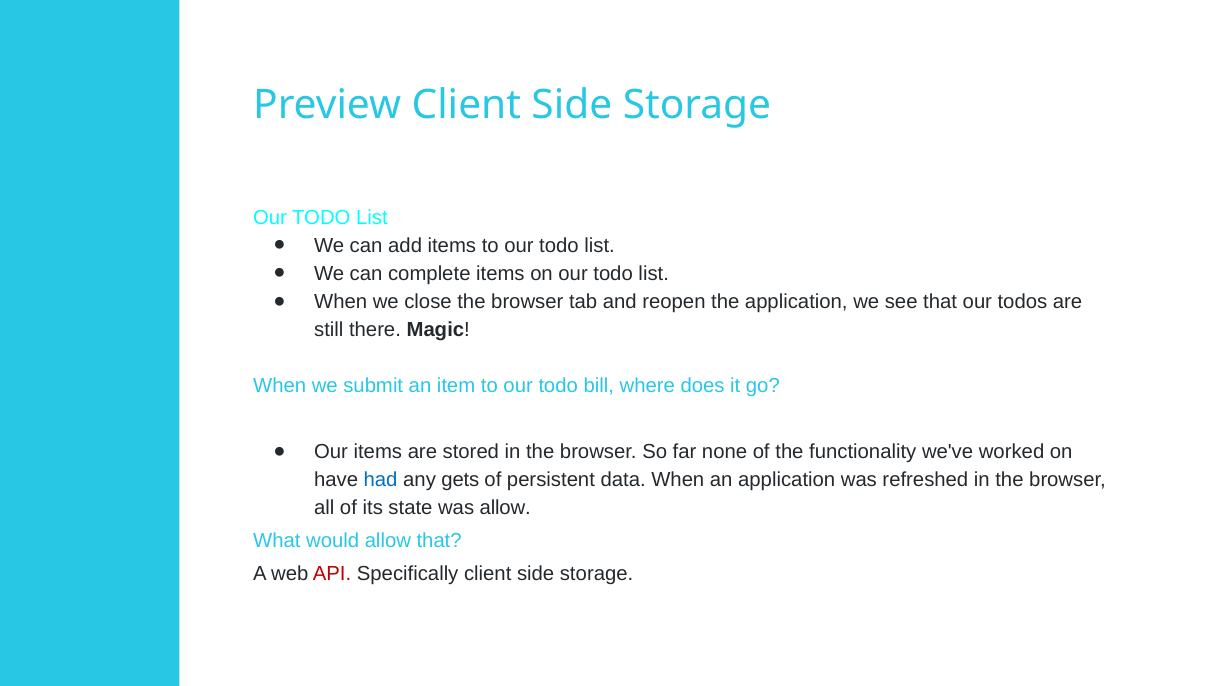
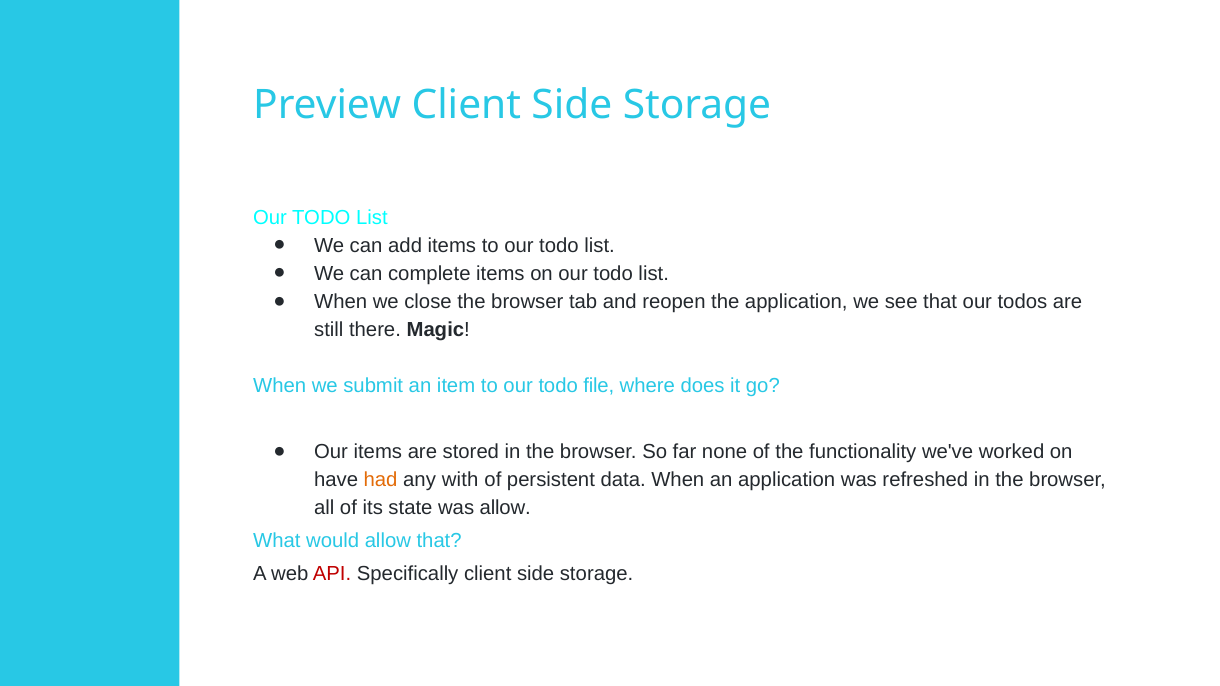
bill: bill -> file (599, 386)
had colour: blue -> orange (381, 480)
gets: gets -> with (460, 480)
